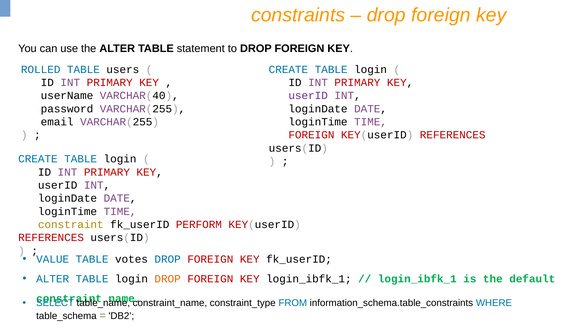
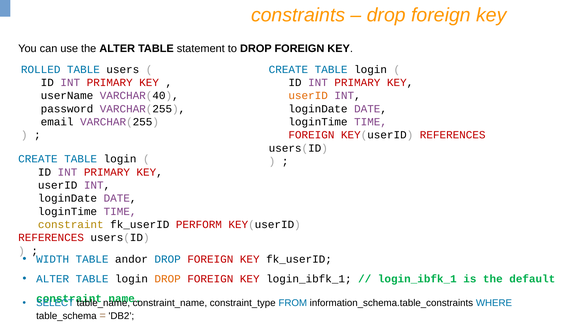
userID colour: purple -> orange (308, 96)
VALUE: VALUE -> WIDTH (53, 260)
votes: votes -> andor (131, 260)
